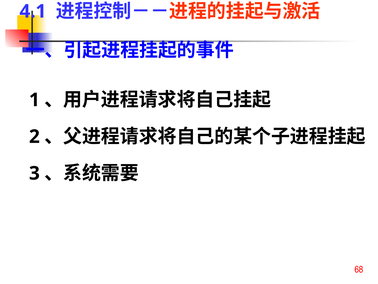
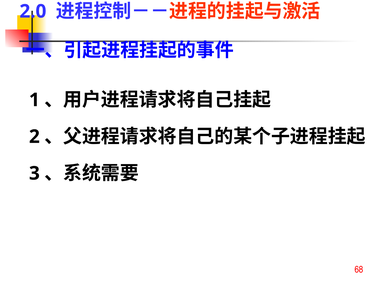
4.1: 4.1 -> 2.0 (33, 11)
